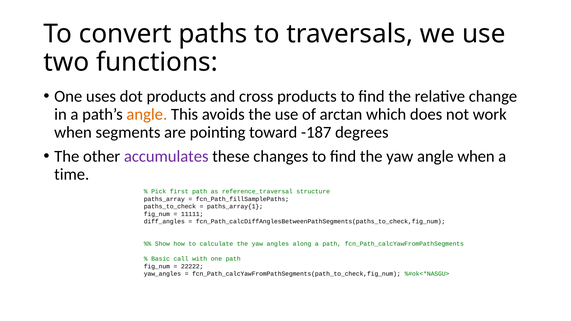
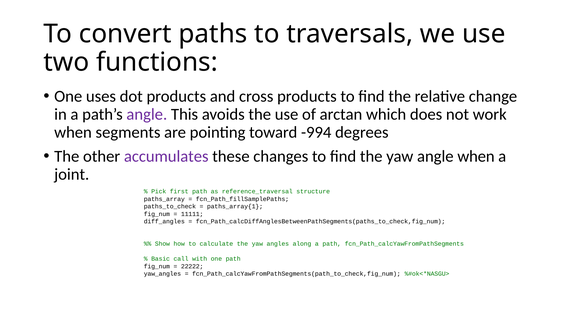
angle colour: orange -> purple (147, 115)
-187: -187 -> -994 (316, 133)
time: time -> joint (72, 174)
